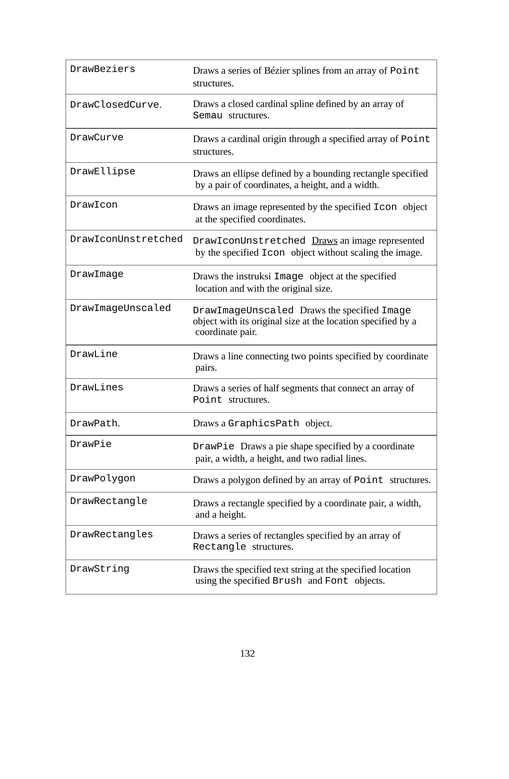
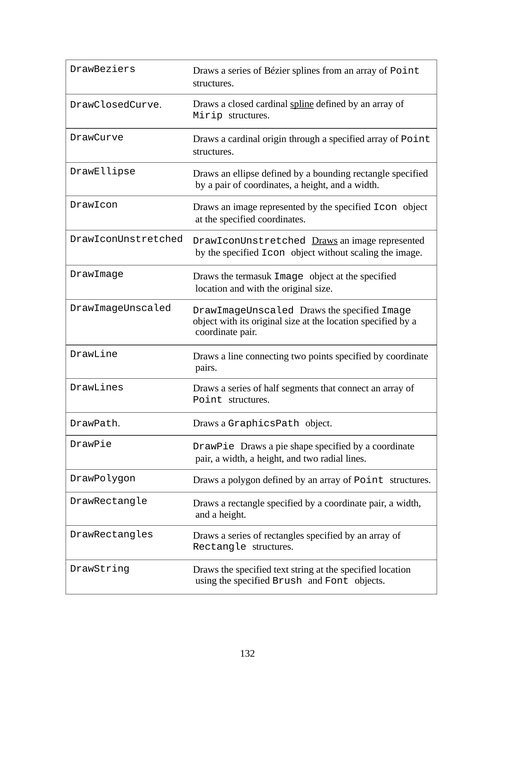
spline underline: none -> present (302, 104)
Semau: Semau -> Mirip (208, 115)
instruksi: instruksi -> termasuk (254, 276)
